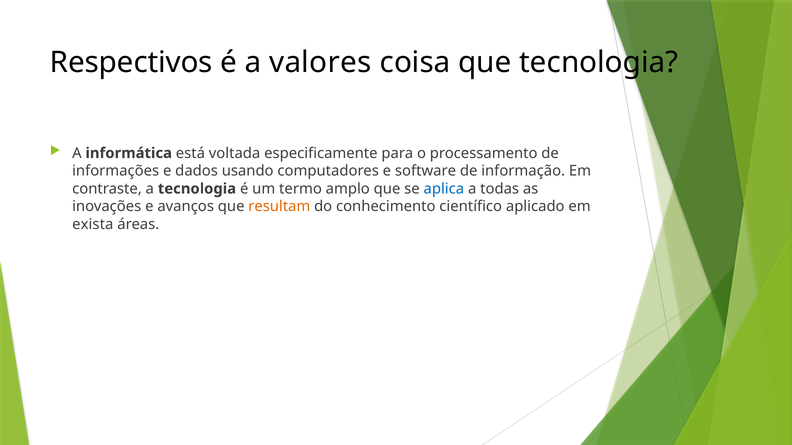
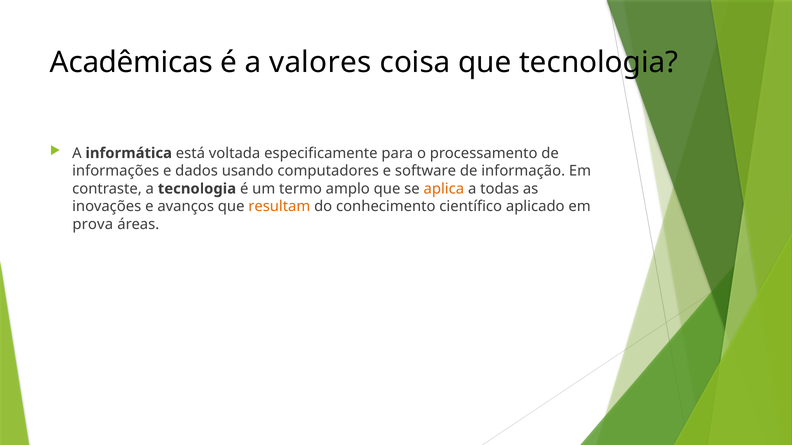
Respectivos: Respectivos -> Acadêmicas (131, 62)
aplica colour: blue -> orange (444, 189)
exista: exista -> prova (93, 225)
